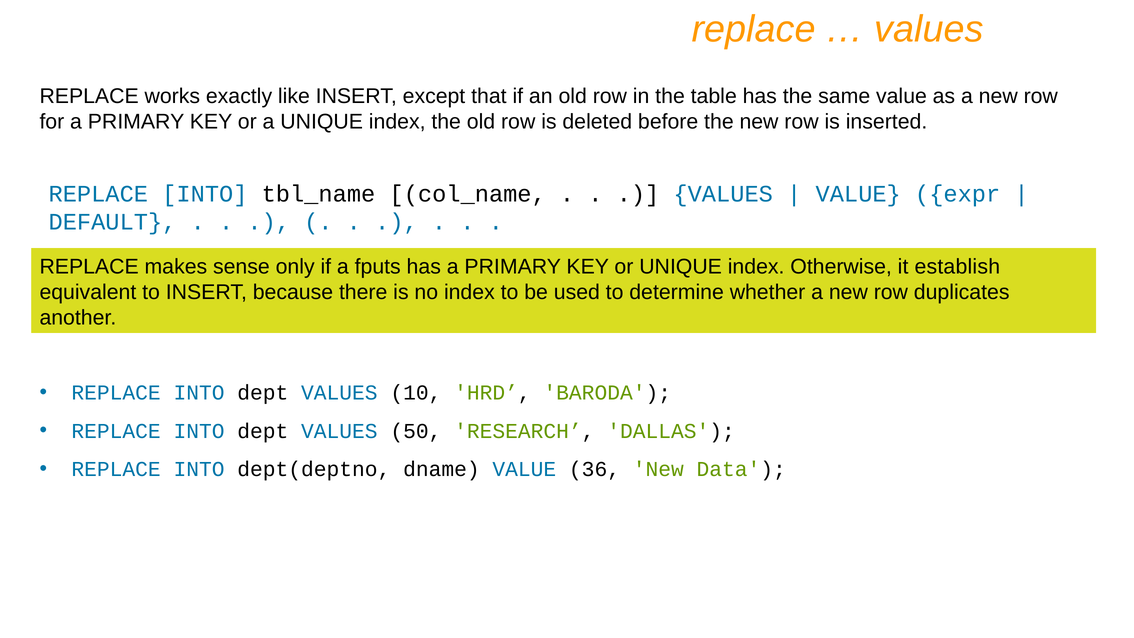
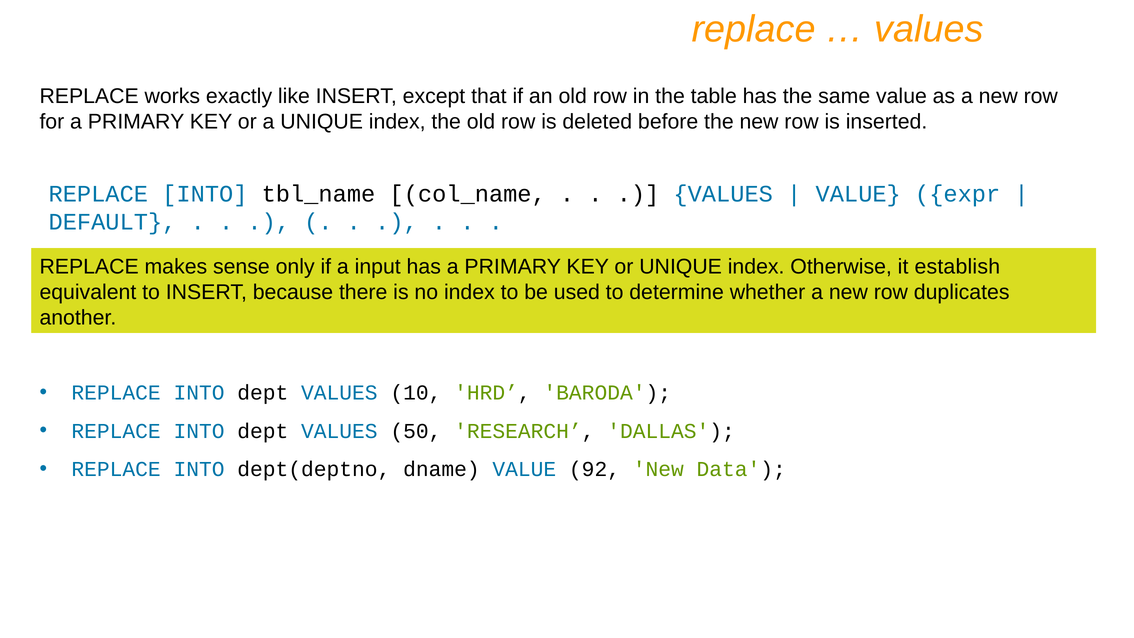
fputs: fputs -> input (378, 266)
36: 36 -> 92 (595, 469)
